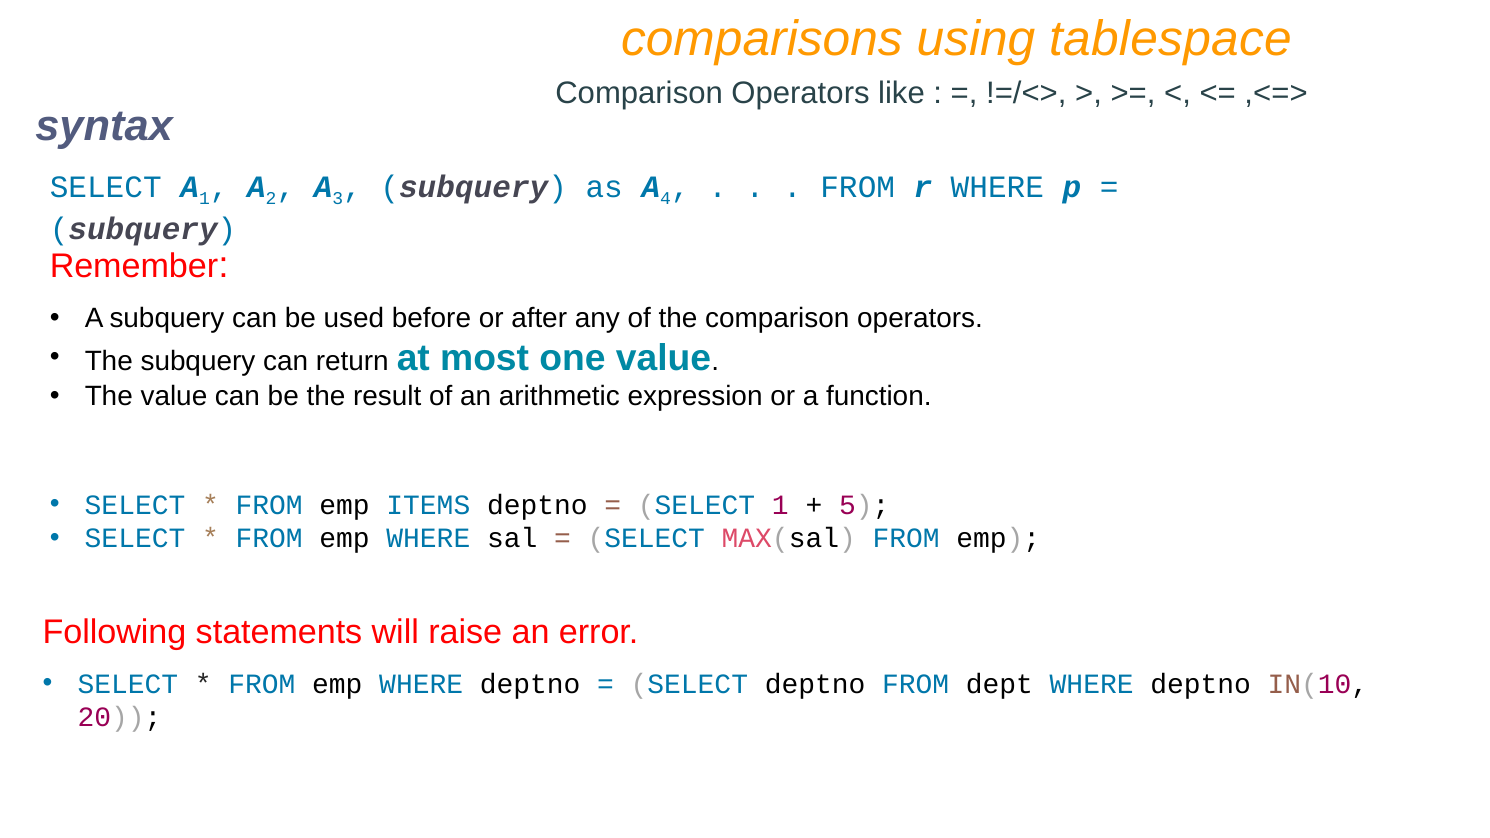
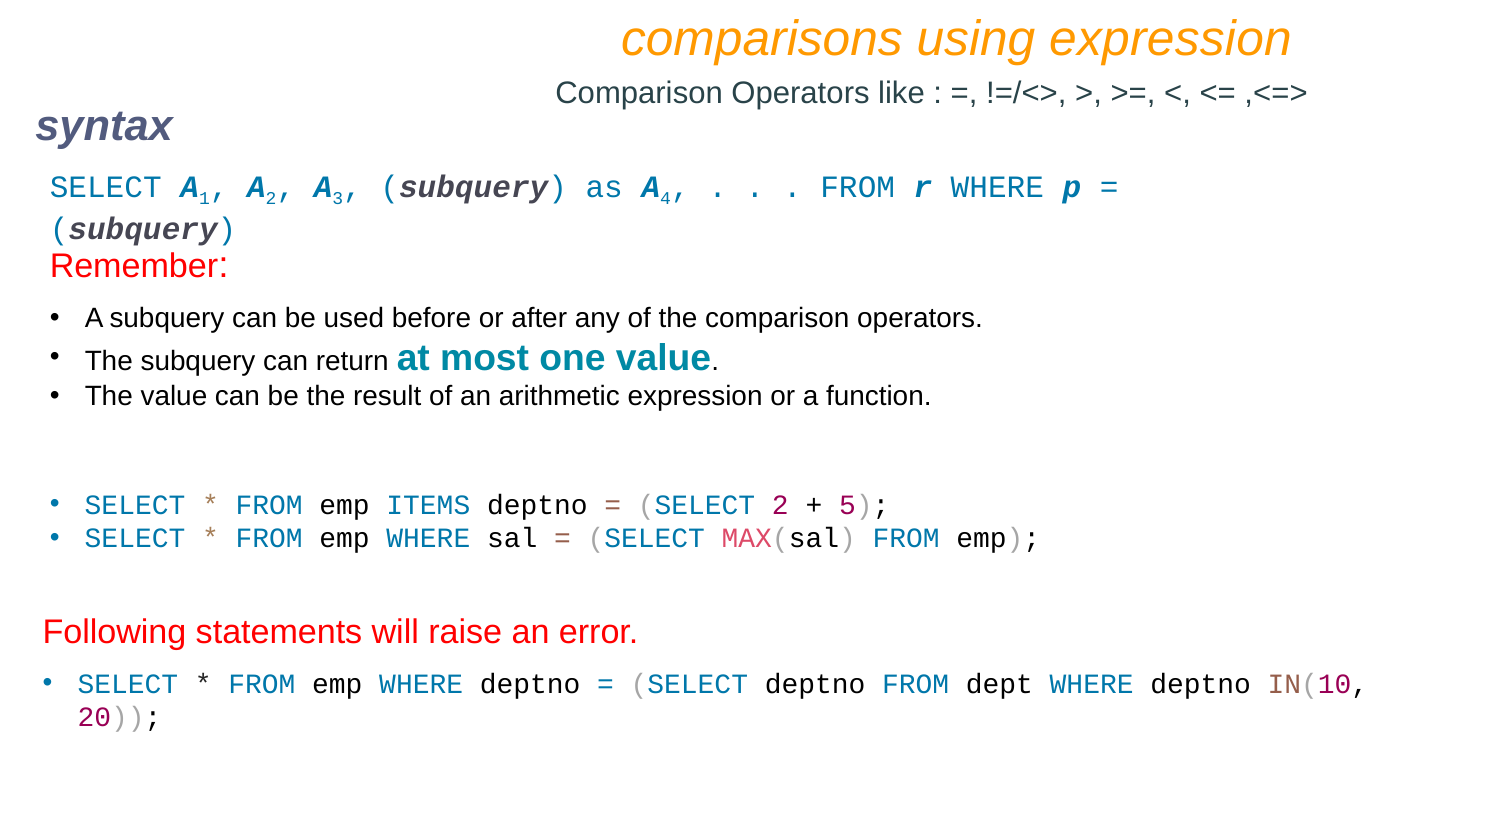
using tablespace: tablespace -> expression (1170, 39)
SELECT 1: 1 -> 2 (780, 505)
